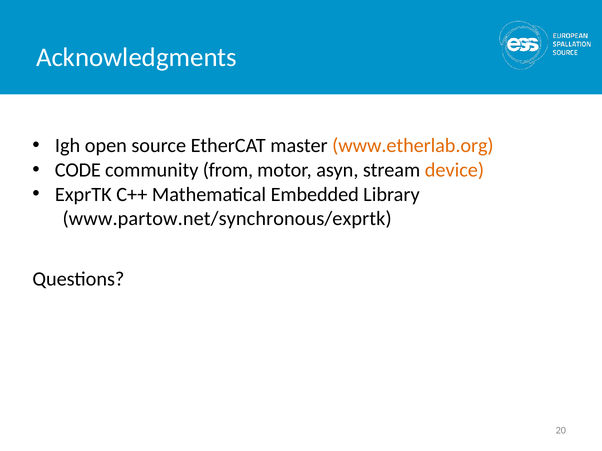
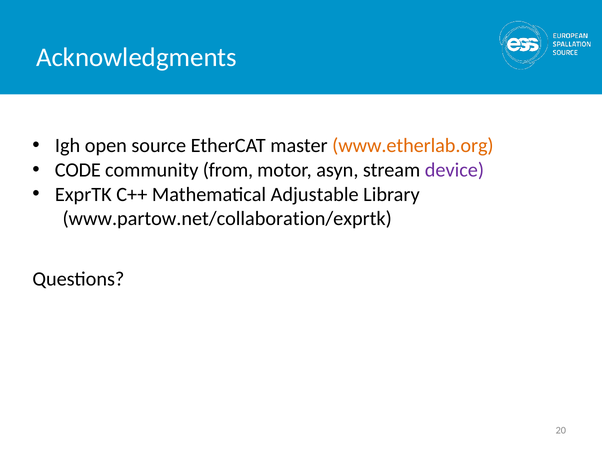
device colour: orange -> purple (454, 170)
Embedded: Embedded -> Adjustable (315, 195)
www.partow.net/synchronous/exprtk: www.partow.net/synchronous/exprtk -> www.partow.net/collaboration/exprtk (227, 219)
